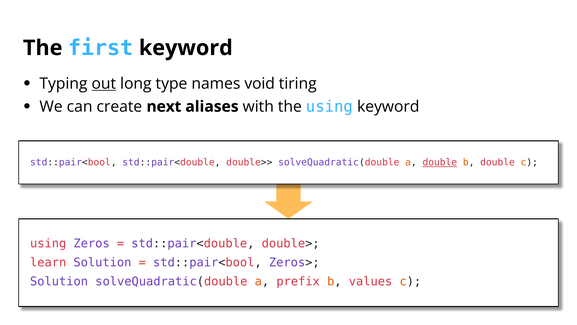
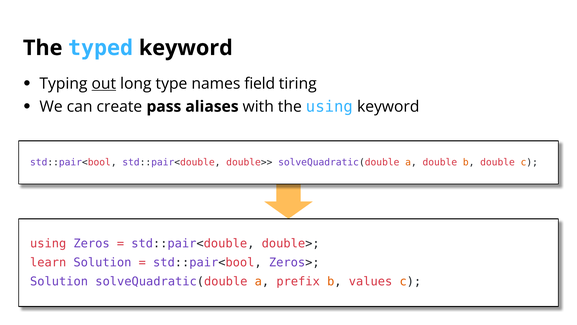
first: first -> typed (101, 48)
void: void -> field (260, 83)
next: next -> pass (164, 106)
double underline: present -> none (440, 162)
